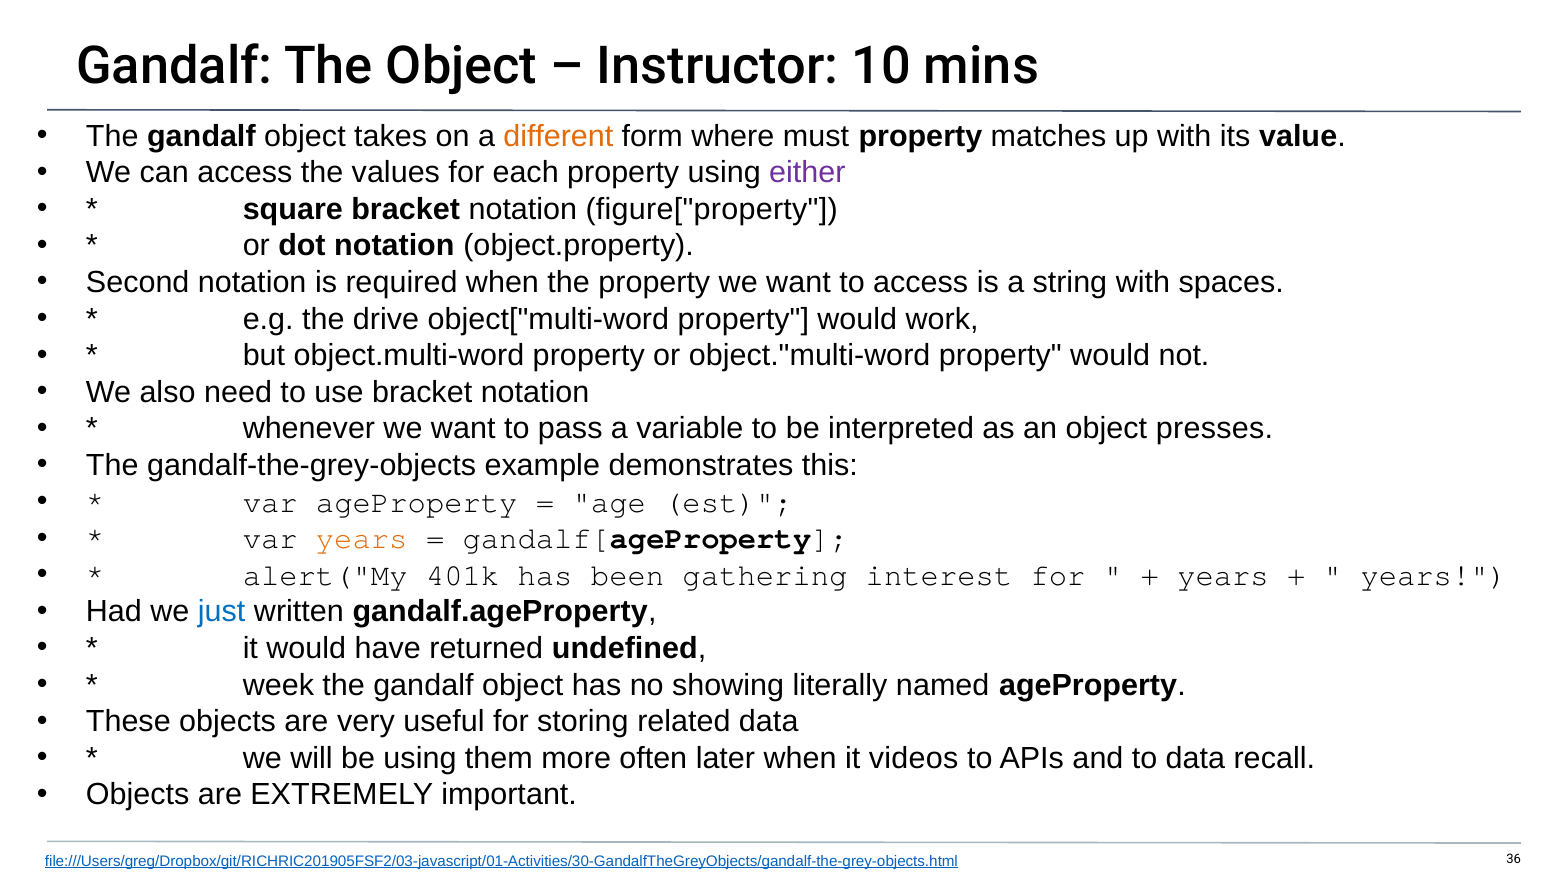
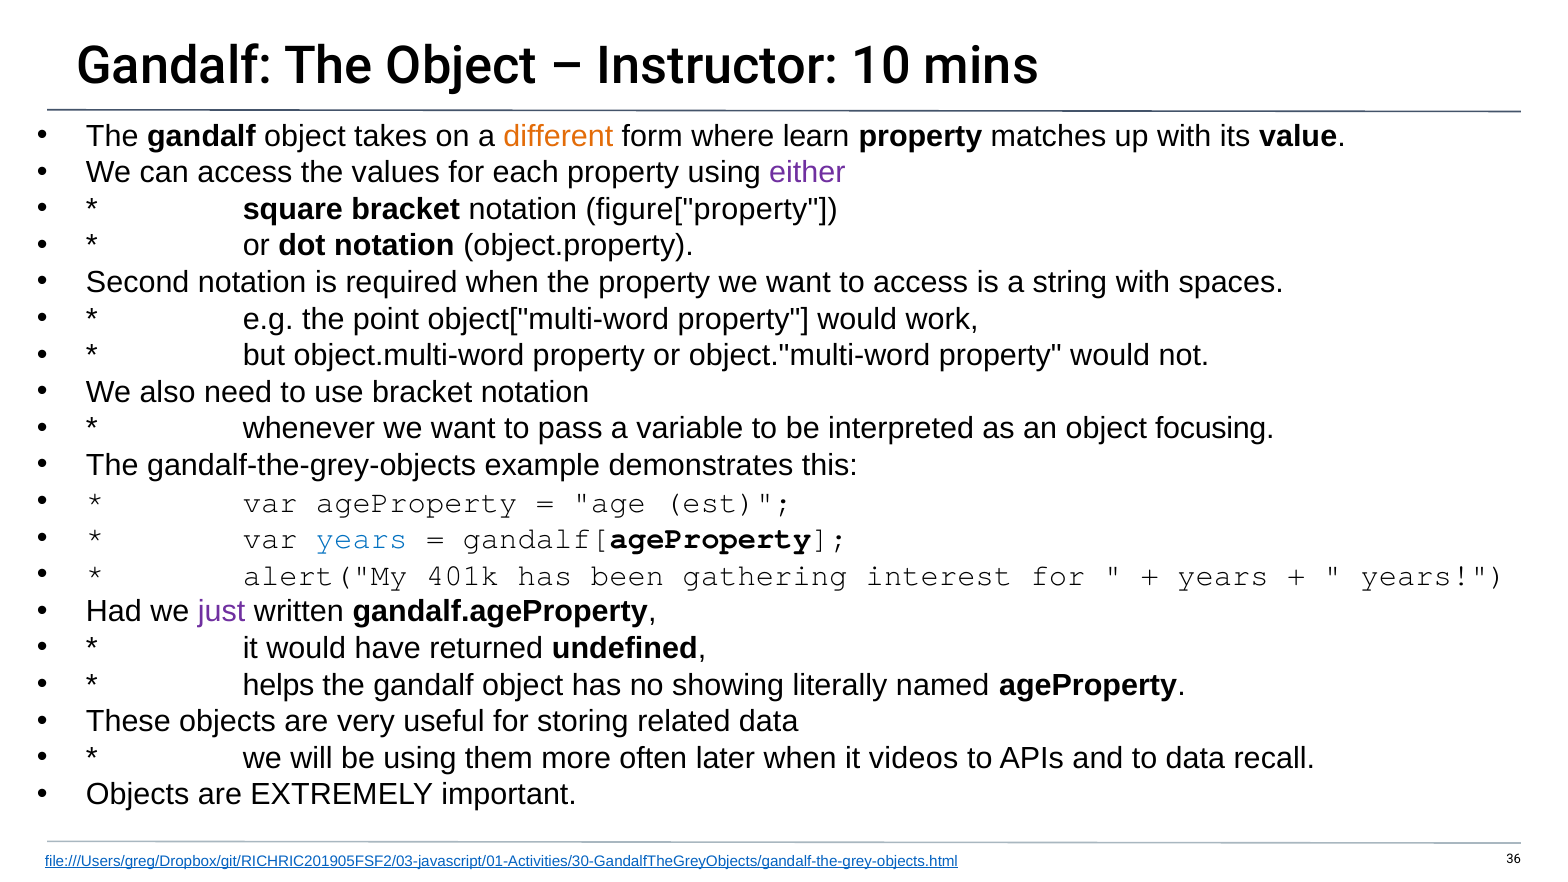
must: must -> learn (816, 136)
drive: drive -> point (386, 319)
presses: presses -> focusing (1215, 429)
years colour: orange -> blue (362, 539)
just colour: blue -> purple (222, 612)
week: week -> helps (279, 685)
